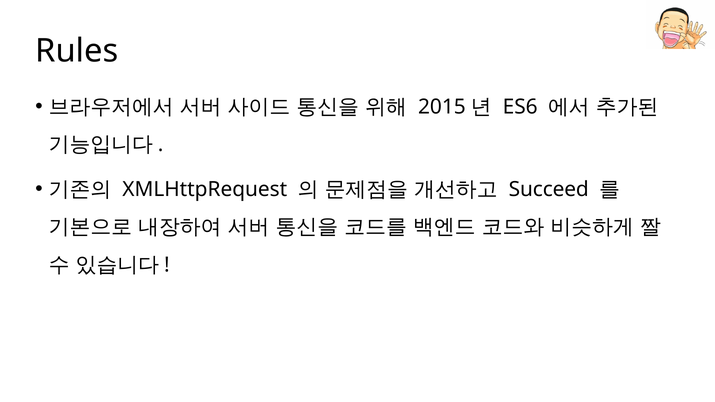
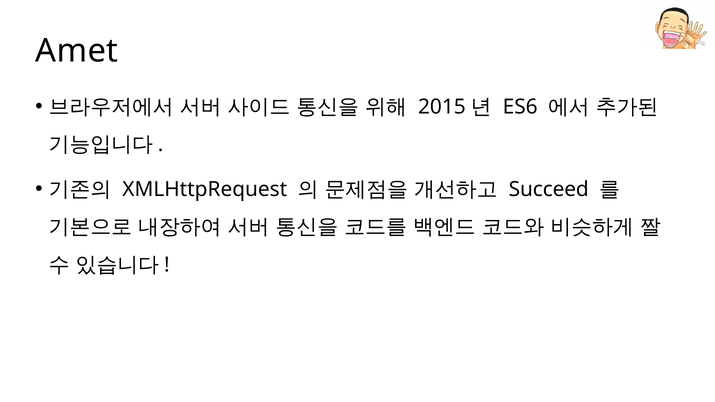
Rules: Rules -> Amet (77, 51)
